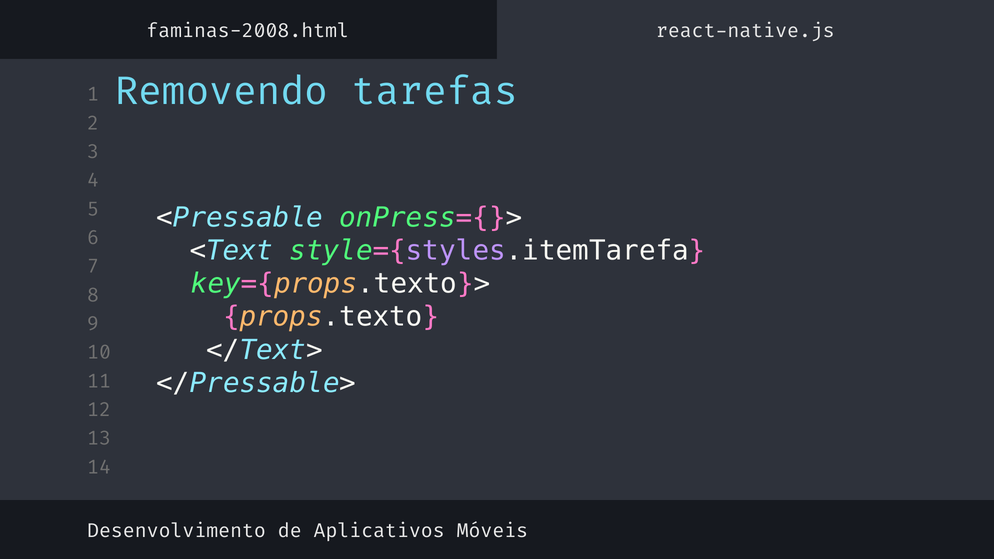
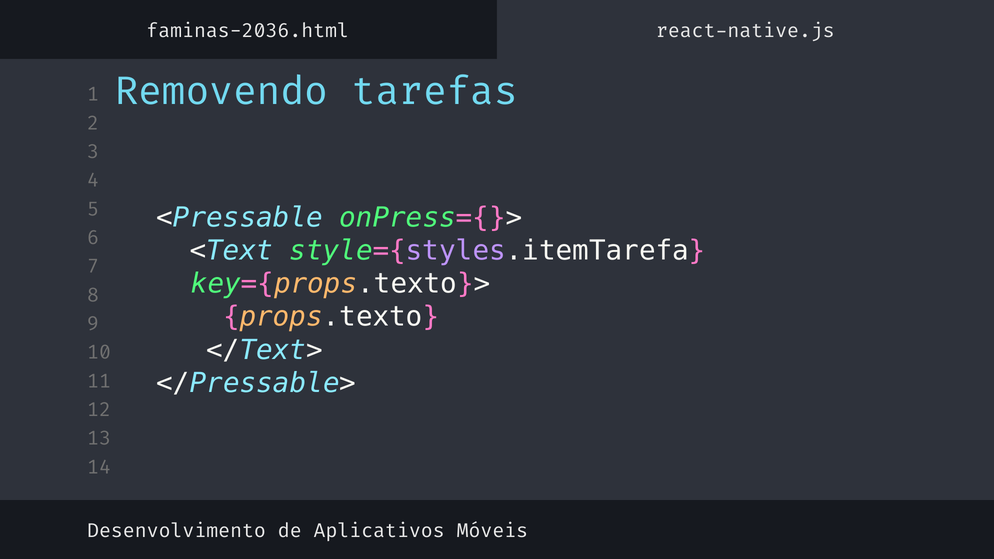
faminas-2008.html: faminas-2008.html -> faminas-2036.html (248, 31)
